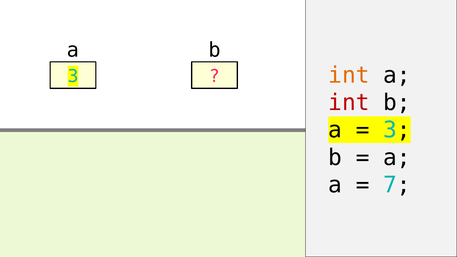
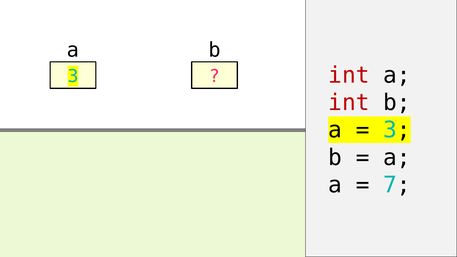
int colour: orange -> red (349, 75)
